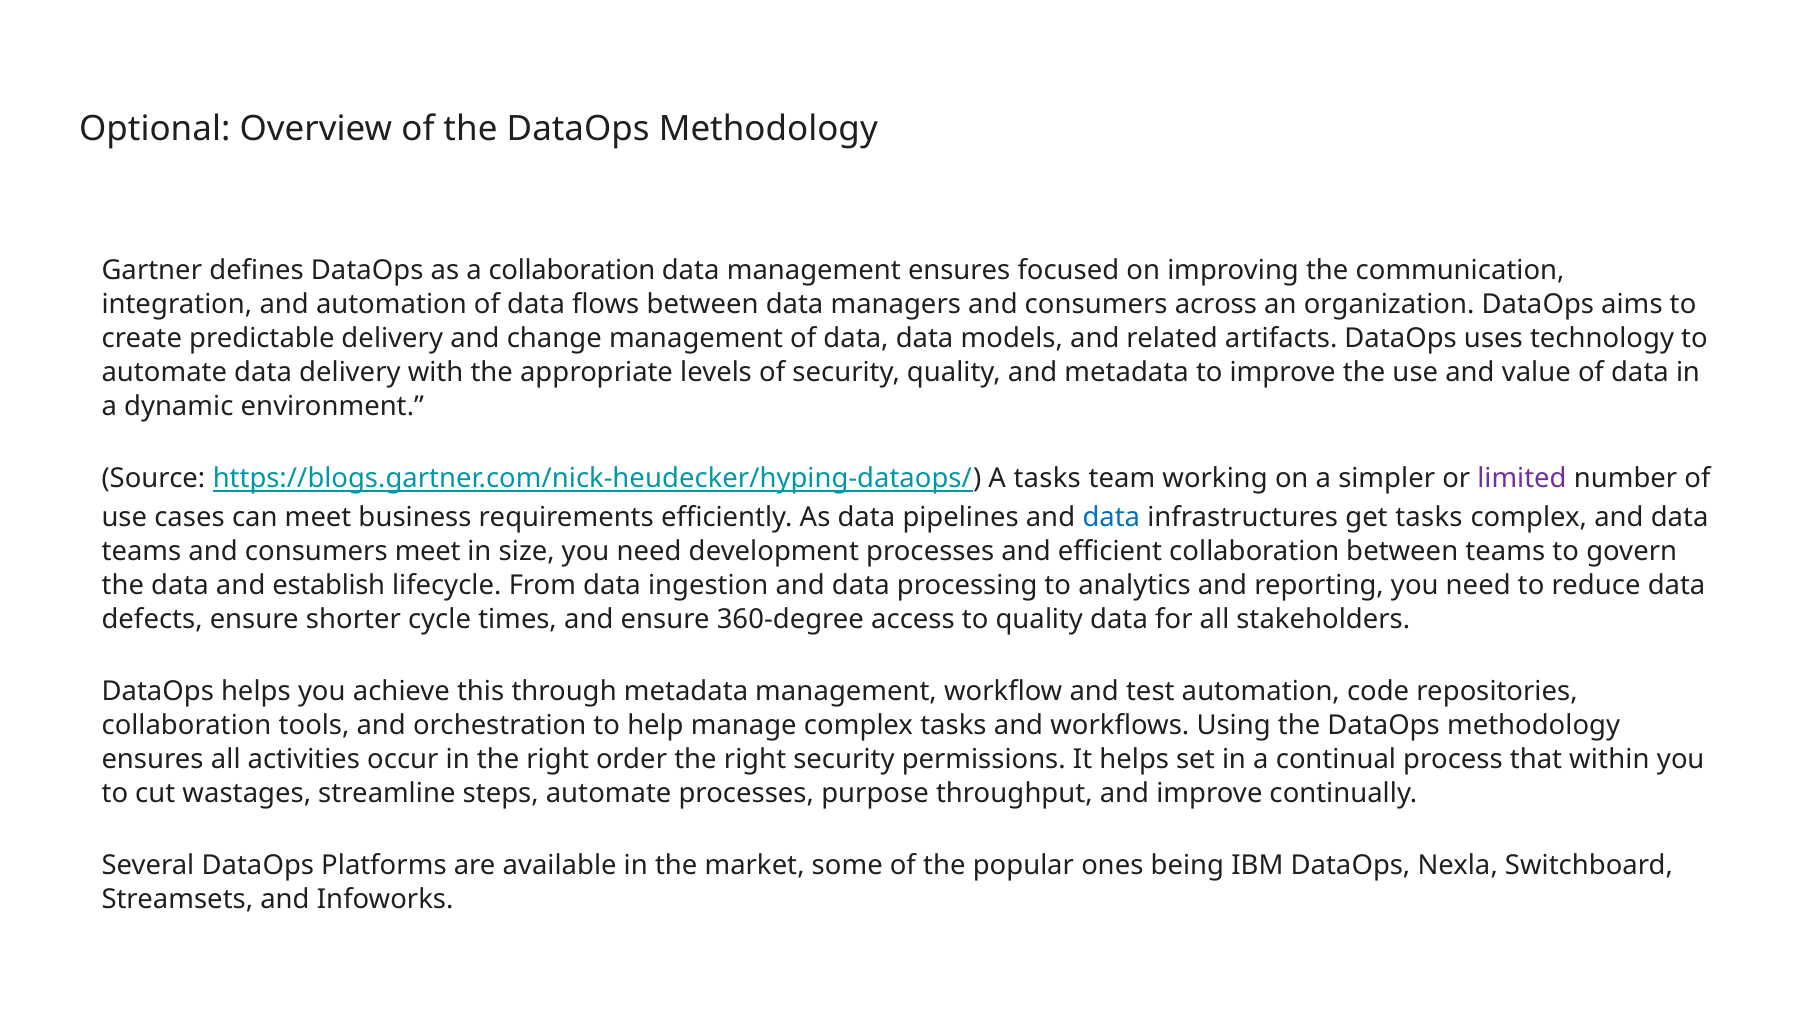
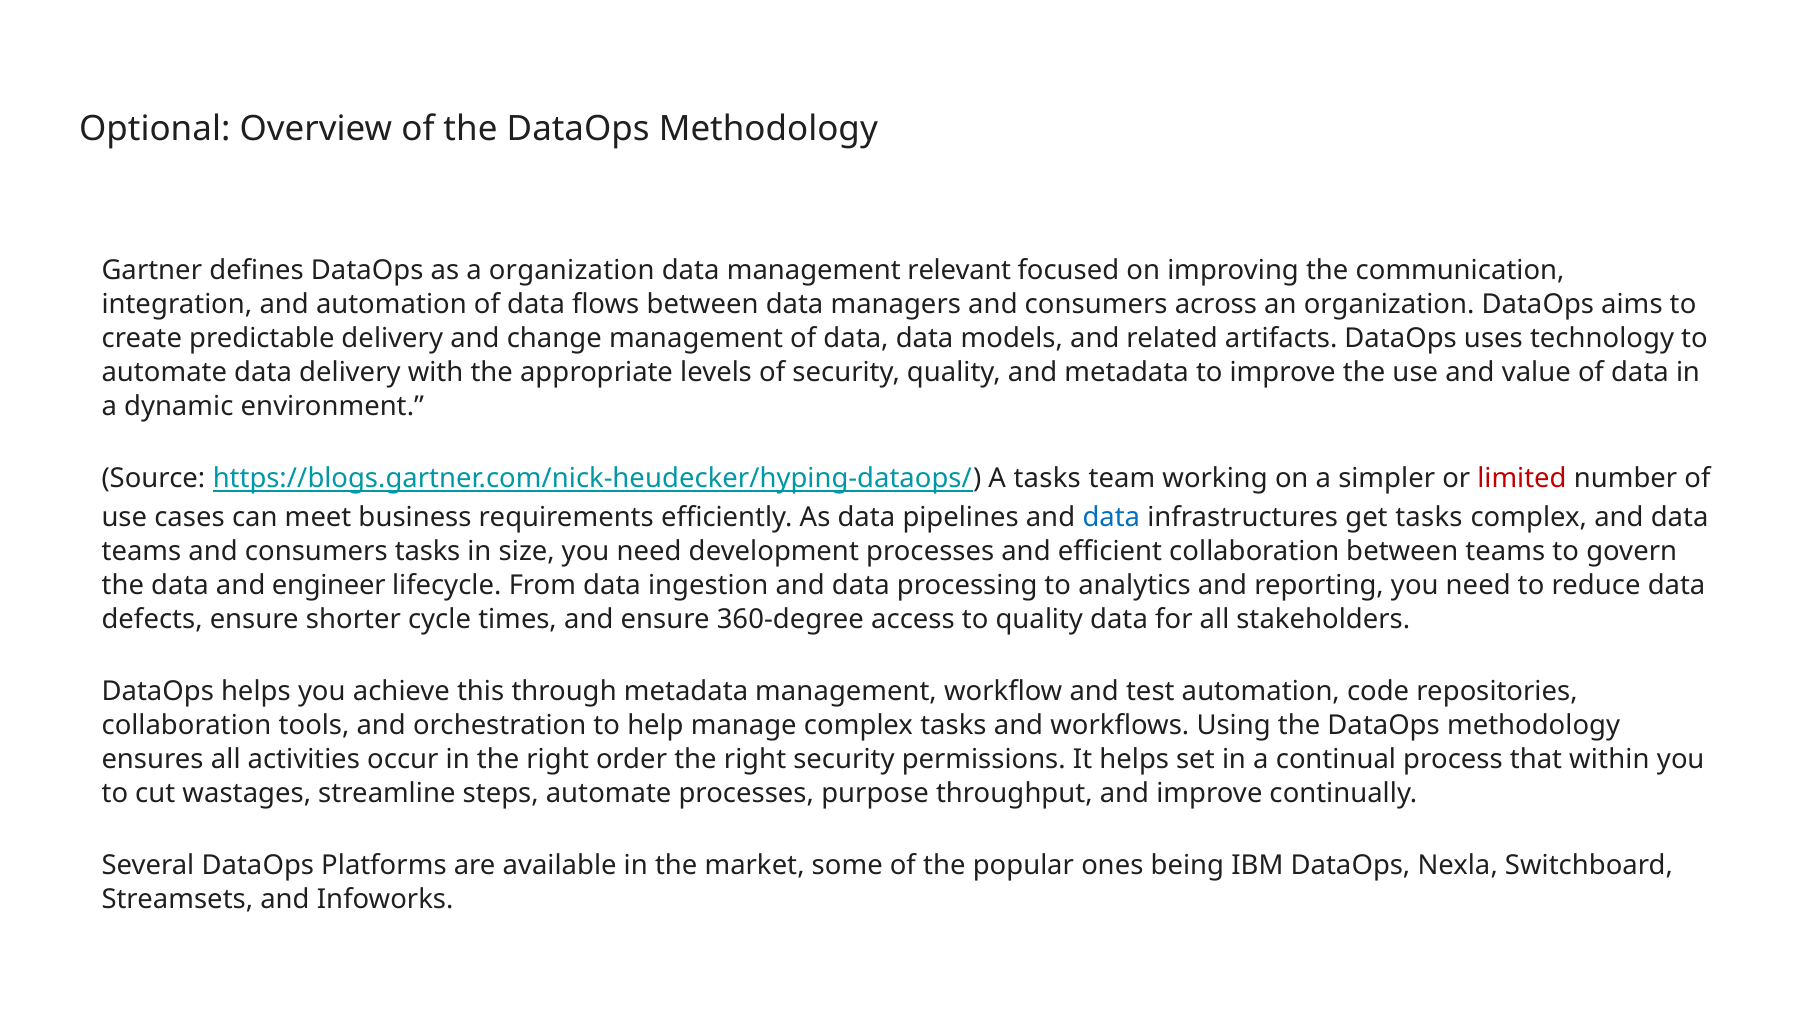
a collaboration: collaboration -> organization (572, 270)
management ensures: ensures -> relevant (959, 270)
limited colour: purple -> red (1522, 479)
consumers meet: meet -> tasks (428, 551)
establish: establish -> engineer (329, 585)
